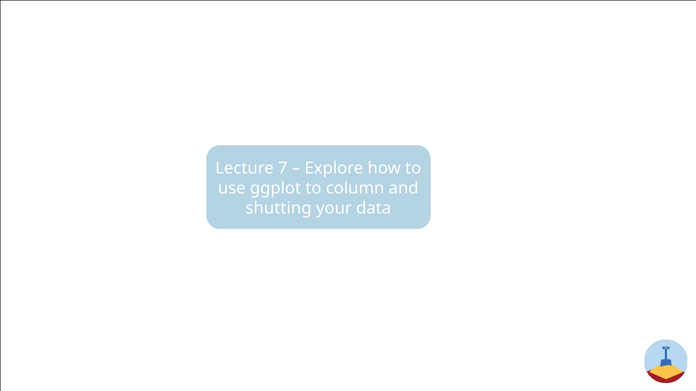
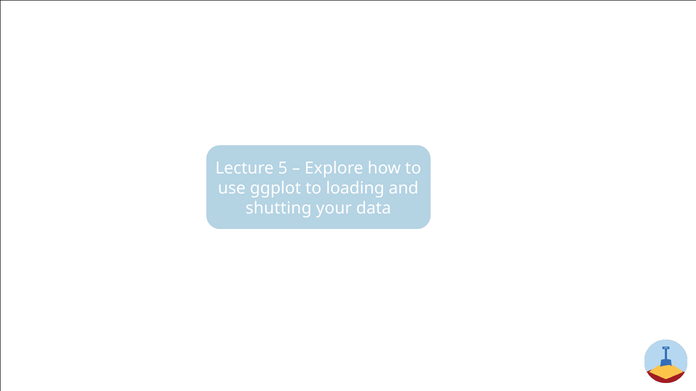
7: 7 -> 5 (283, 169)
column: column -> loading (355, 189)
